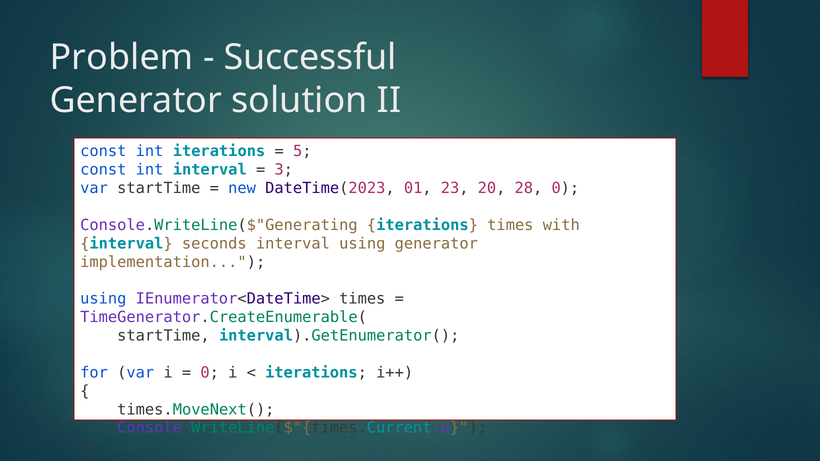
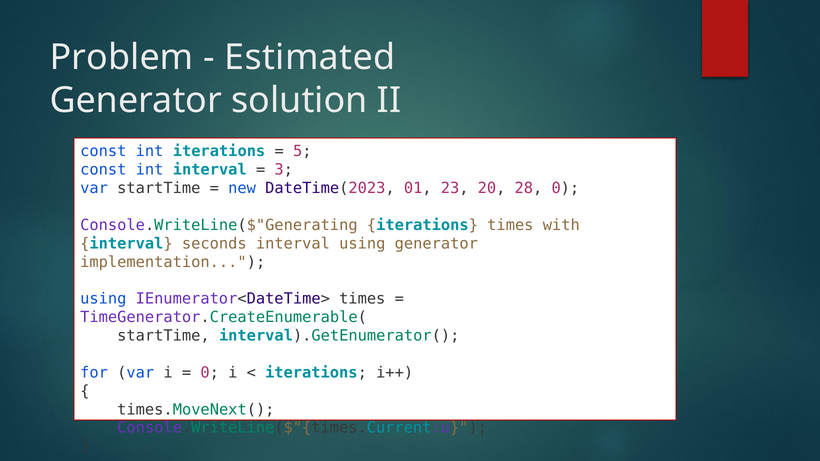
Successful: Successful -> Estimated (310, 58)
